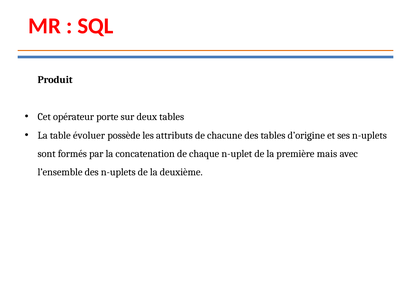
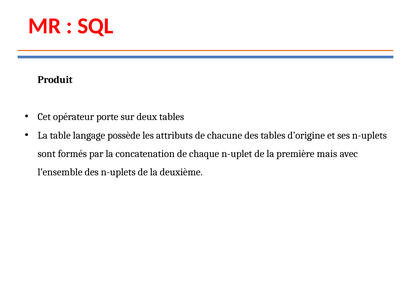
évoluer: évoluer -> langage (89, 135)
